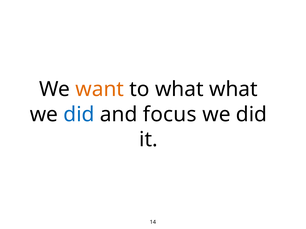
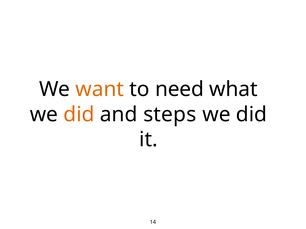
to what: what -> need (179, 90)
did colour: blue -> orange (79, 115)
focus: focus -> steps (170, 115)
